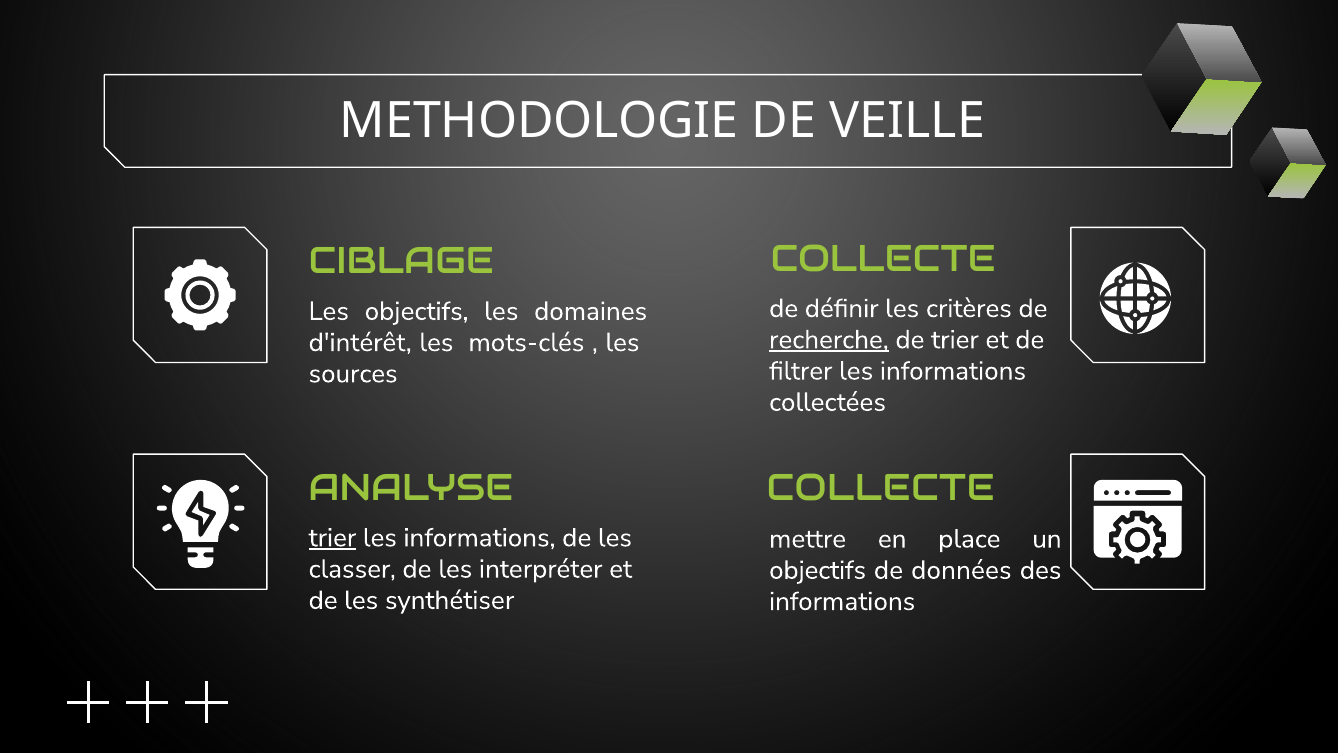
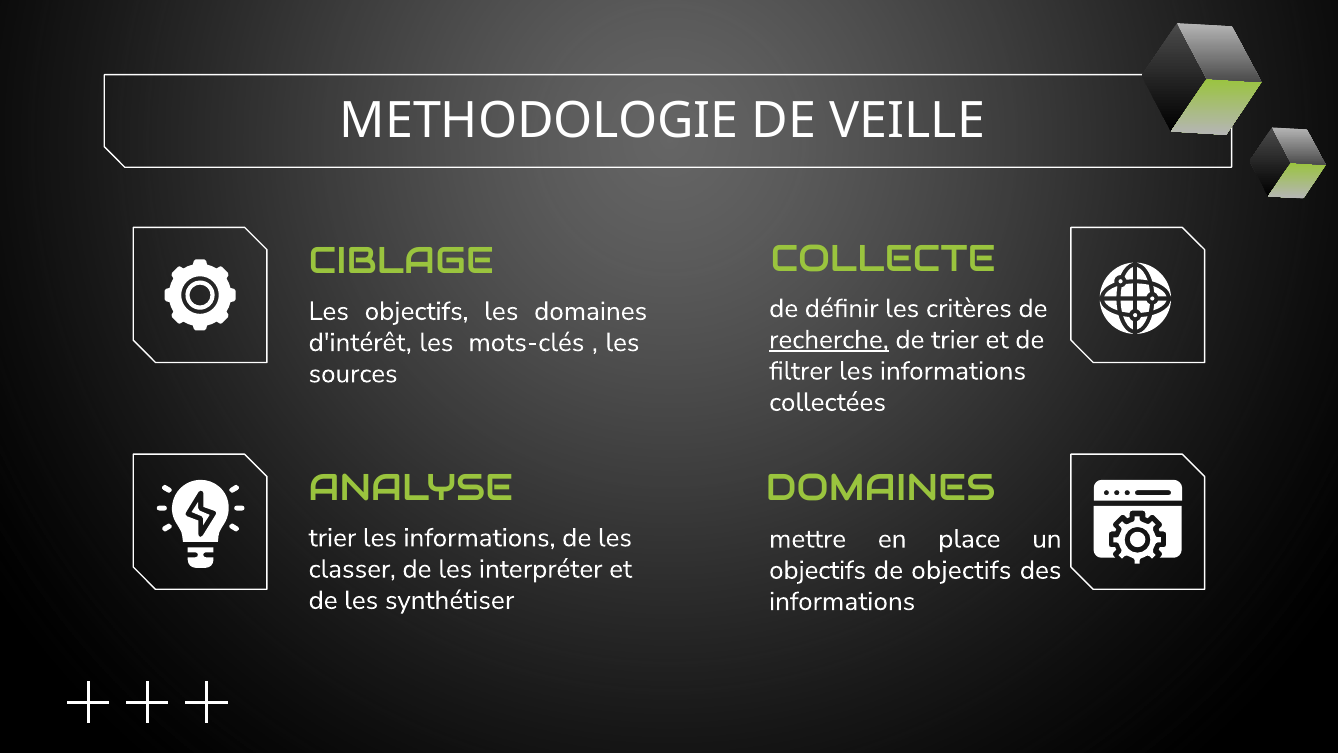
COLLECTE: COLLECTE -> DOMAINES (881, 488)
trier underline: present -> none (332, 538)
de données: données -> objectifs (961, 570)
